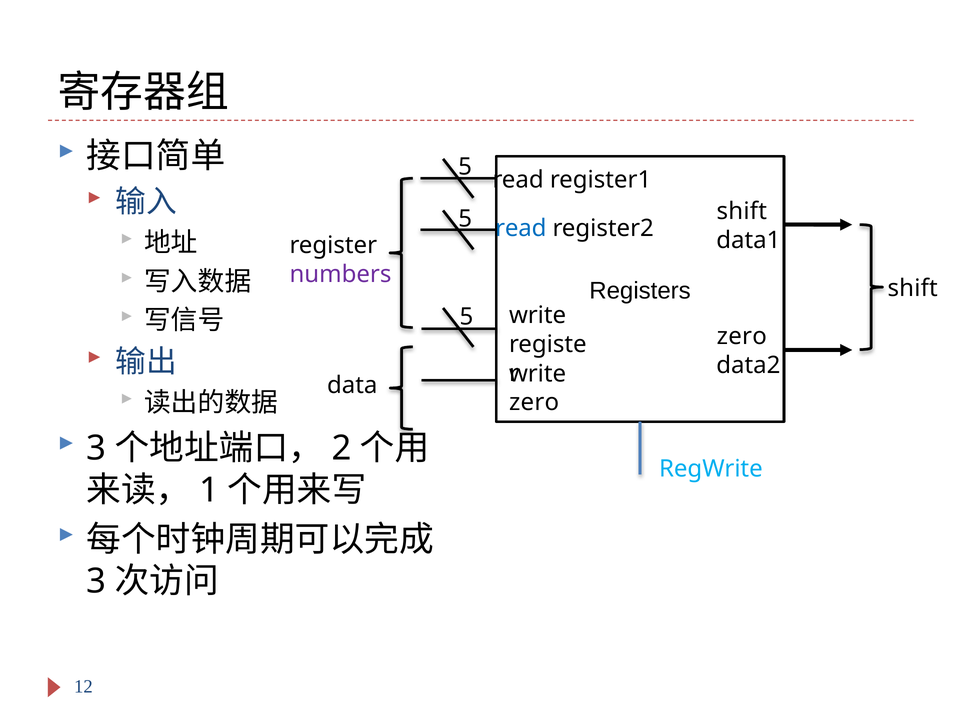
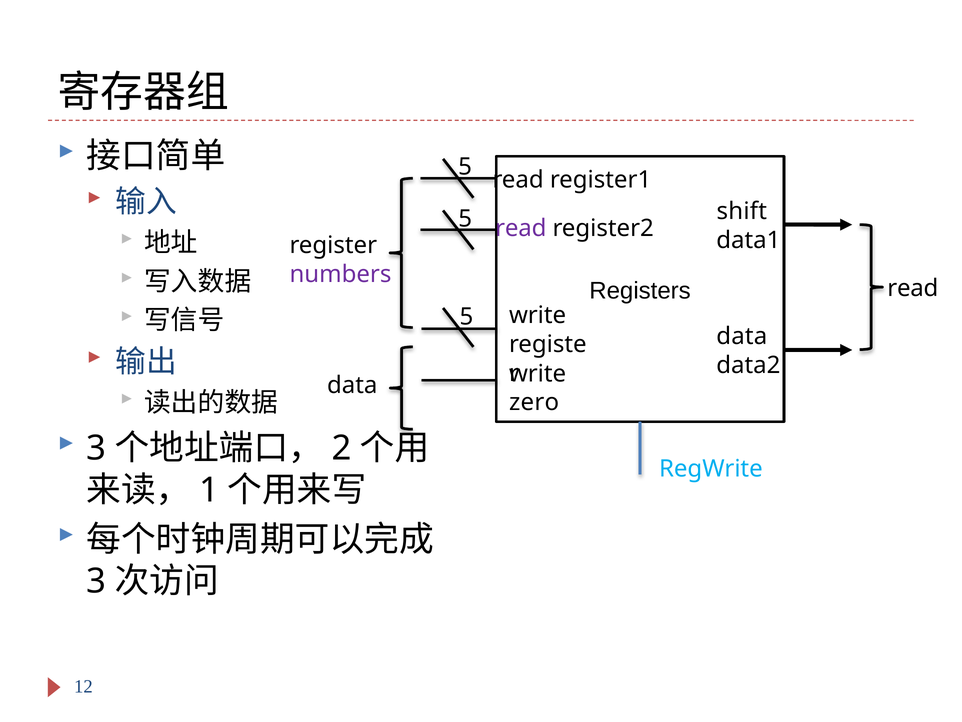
read colour: blue -> purple (521, 228)
shift: shift -> read (913, 288)
zero: zero -> data (742, 336)
